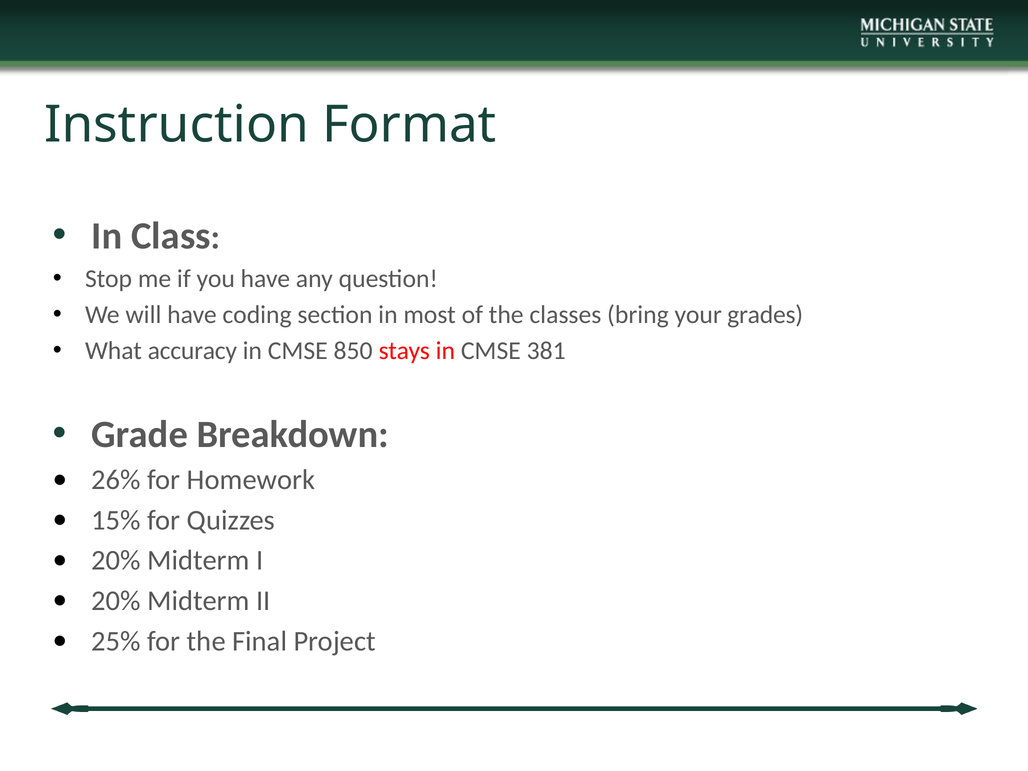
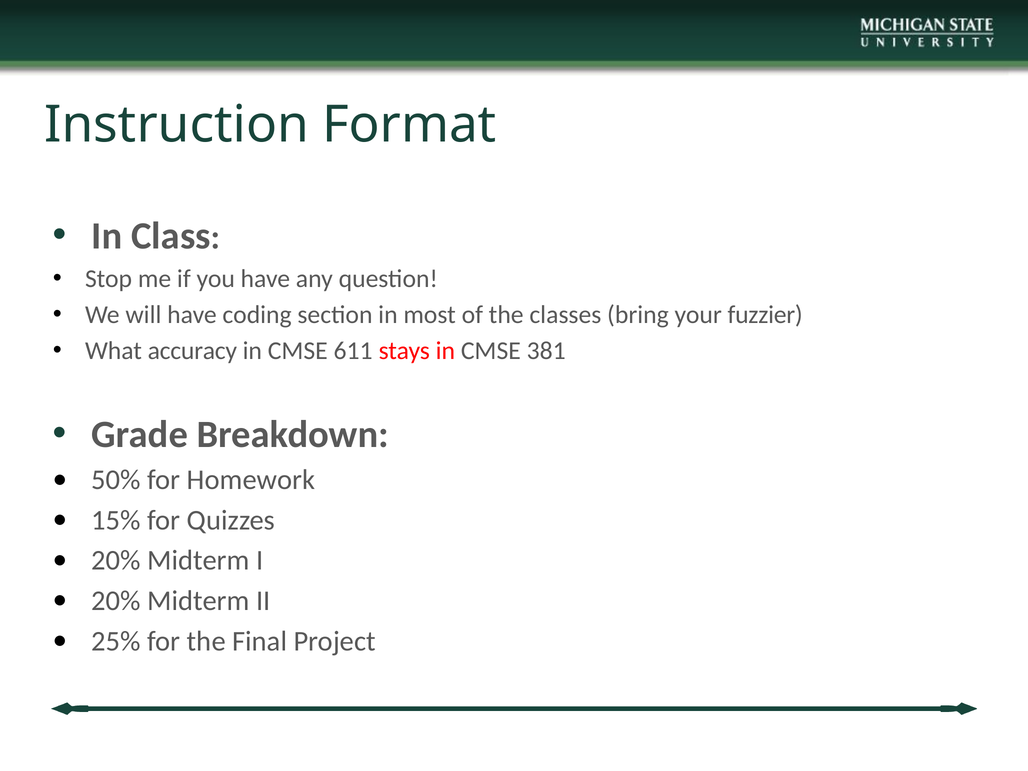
grades: grades -> fuzzier (765, 315)
850: 850 -> 611 (353, 351)
26%: 26% -> 50% (116, 480)
